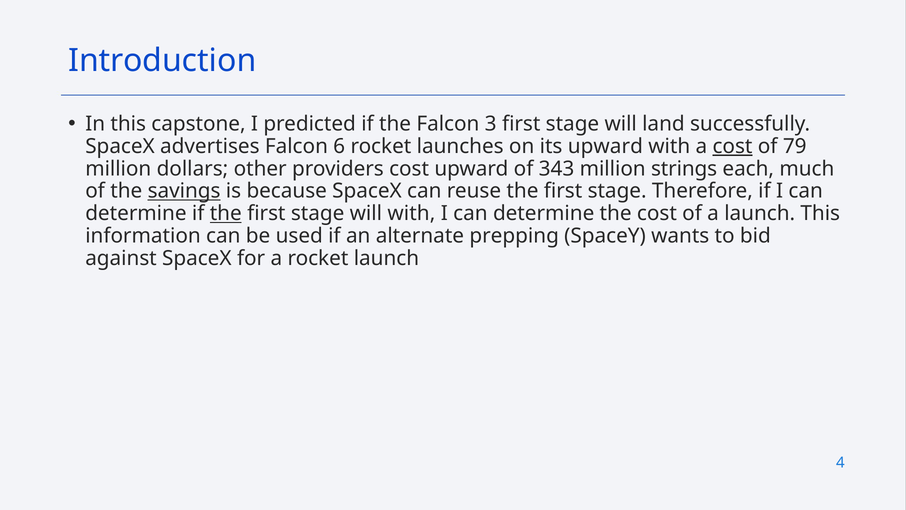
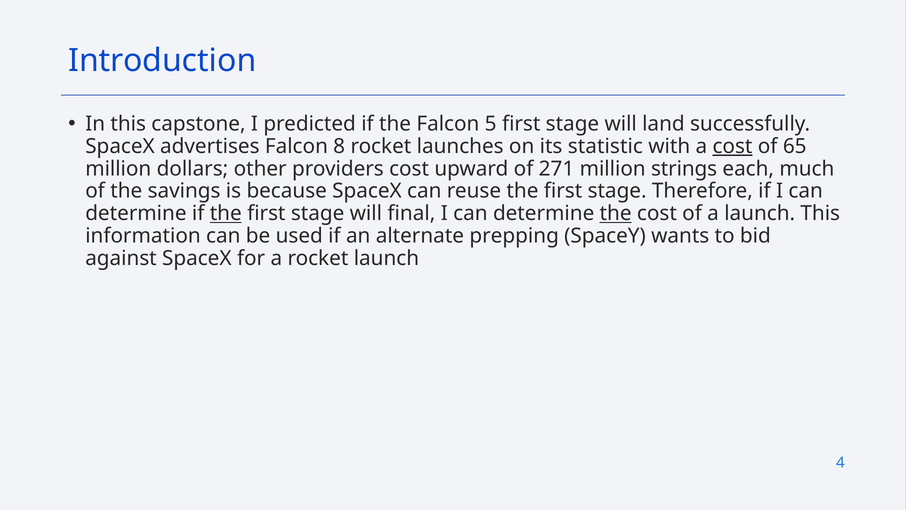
3: 3 -> 5 (491, 124)
6: 6 -> 8 (339, 146)
its upward: upward -> statistic (605, 146)
79: 79 -> 65 (795, 146)
343: 343 -> 271 (557, 169)
savings underline: present -> none (184, 191)
will with: with -> final (411, 213)
the underline: none -> present (616, 213)
